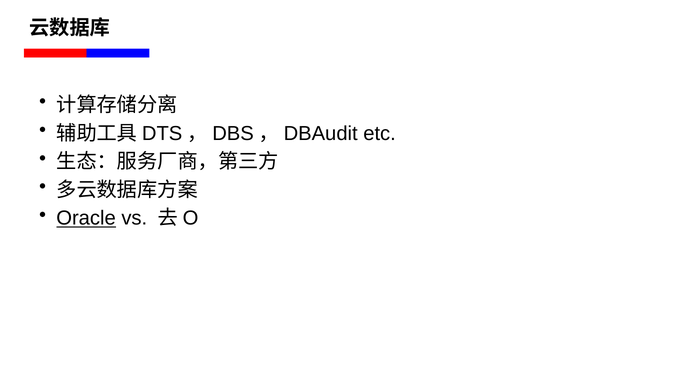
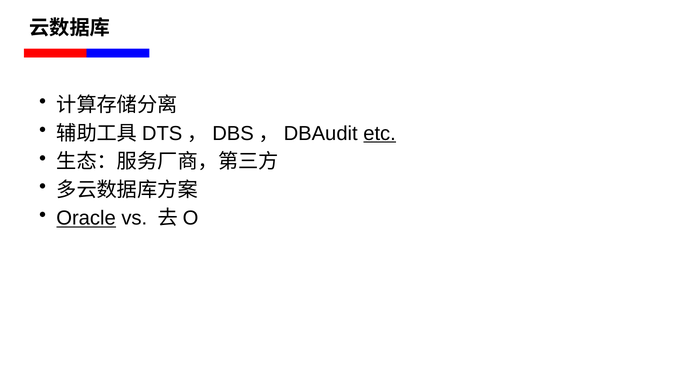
etc underline: none -> present (380, 133)
